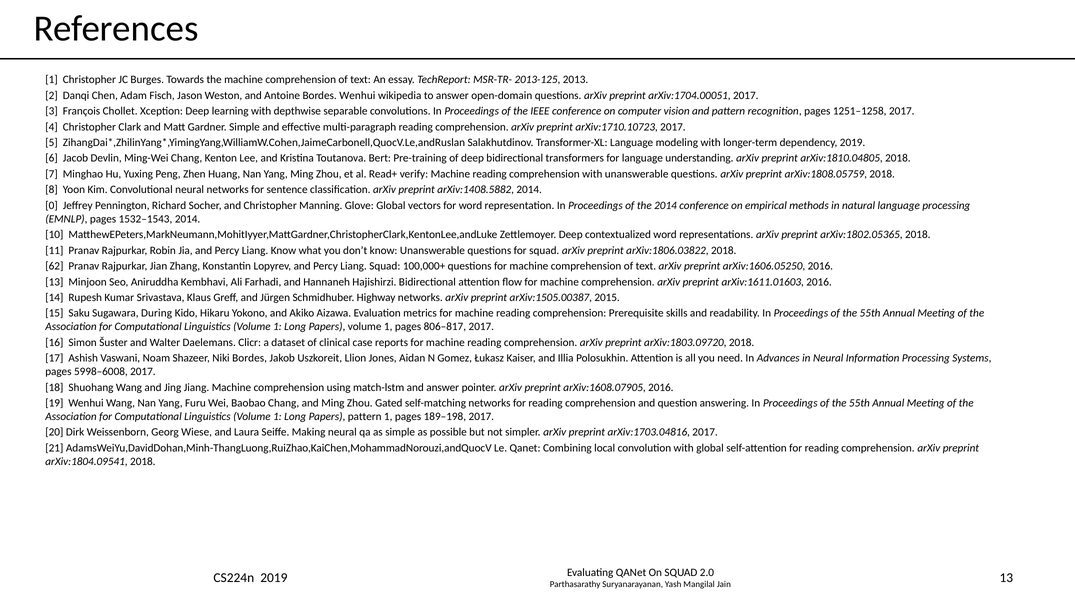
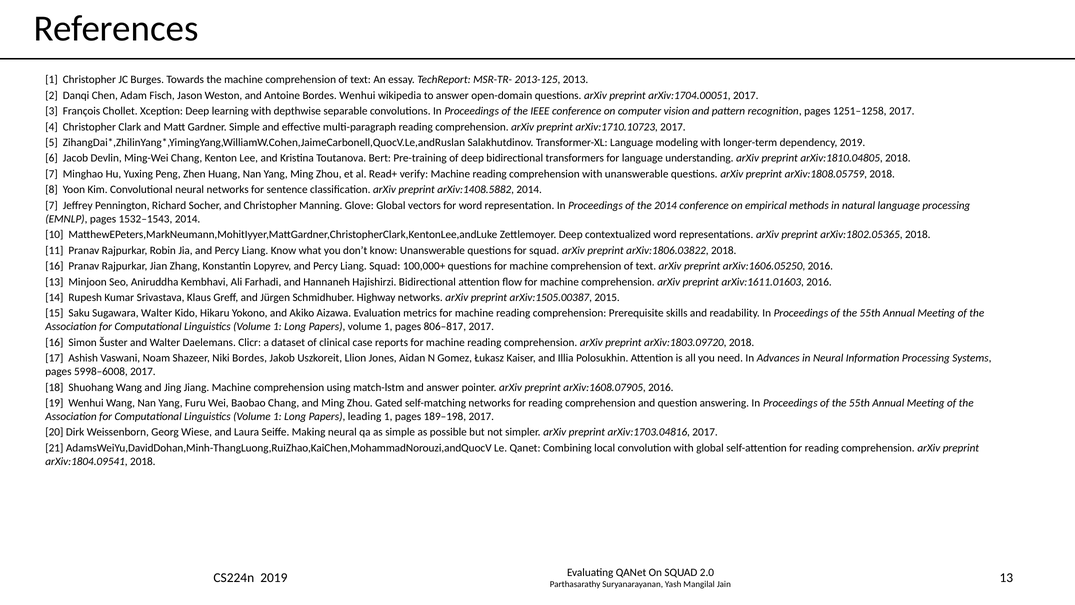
0: 0 -> 7 (52, 205)
62: 62 -> 16 (54, 266)
Sugawara During: During -> Walter (157, 313)
Papers pattern: pattern -> leading (365, 416)
